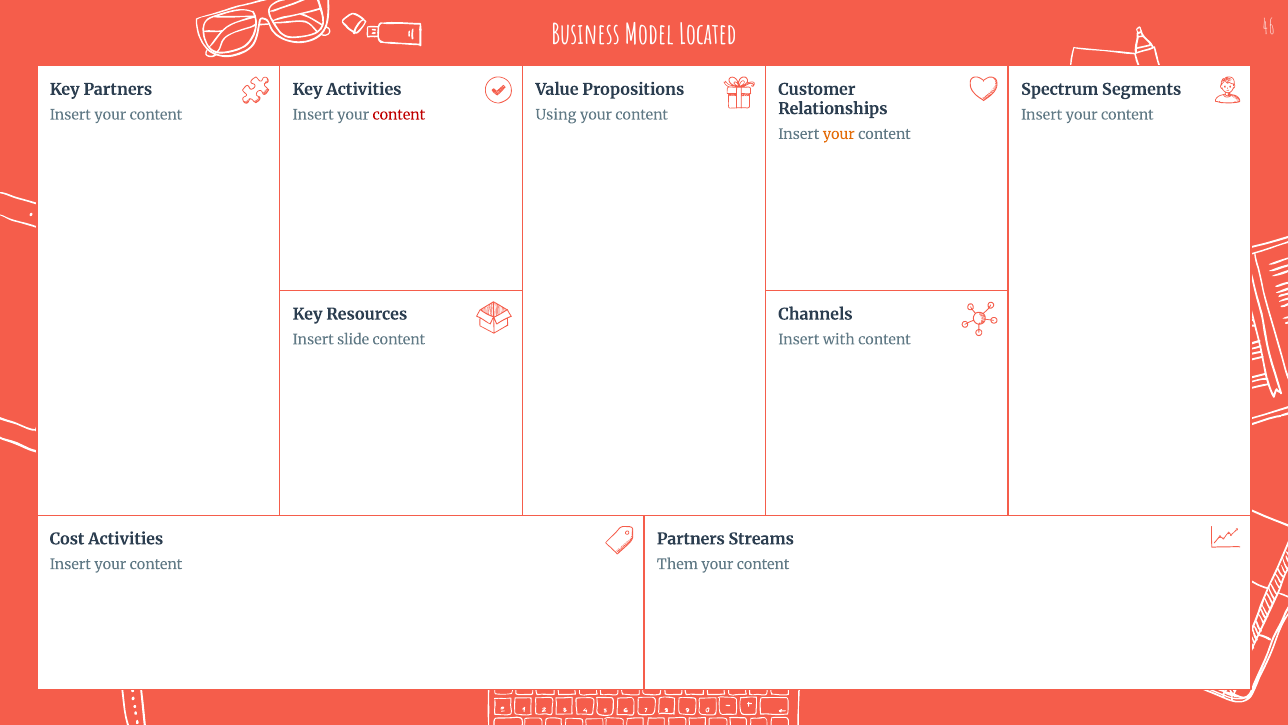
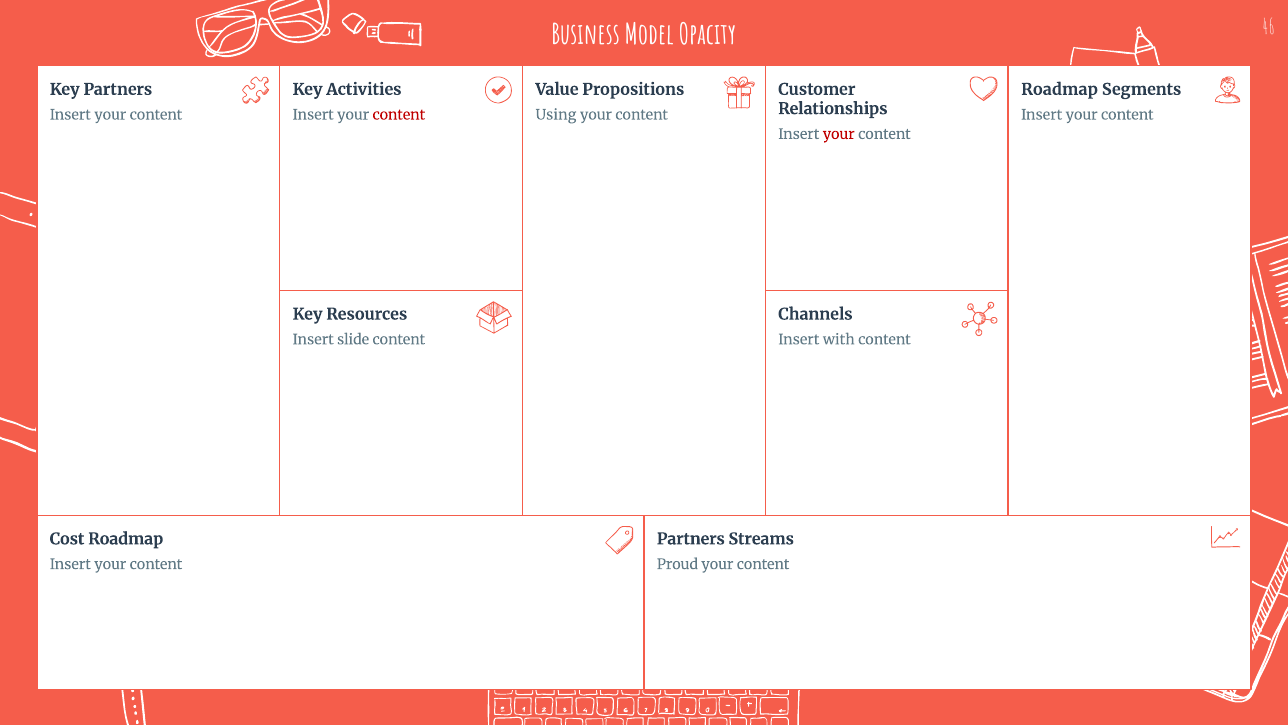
Located: Located -> Opacity (708, 35)
Spectrum: Spectrum -> Roadmap (1060, 89)
your colour: orange -> red (839, 134)
Cost Activities: Activities -> Roadmap (126, 539)
Them: Them -> Proud (677, 564)
